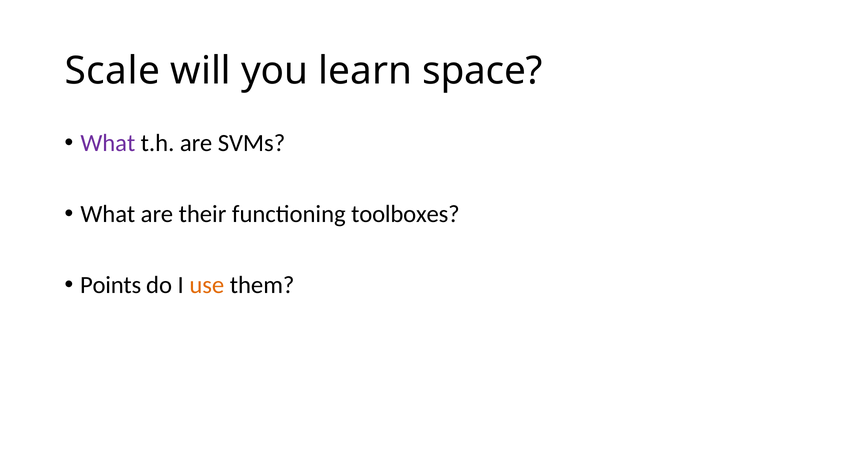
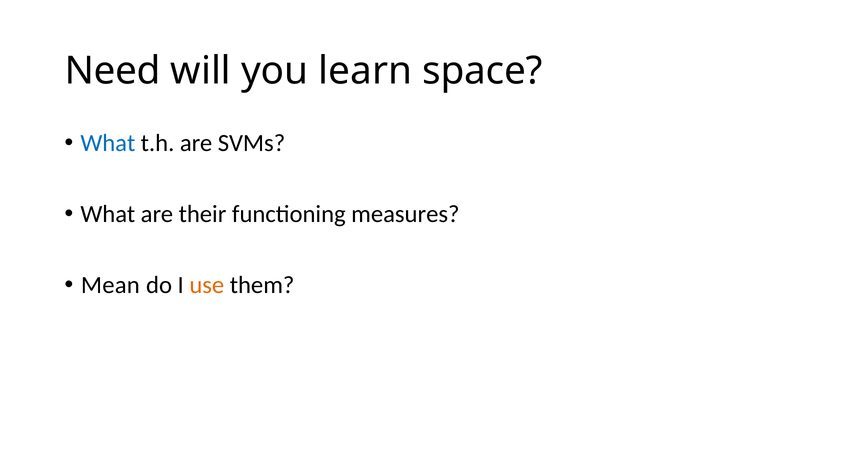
Scale: Scale -> Need (113, 71)
What colour: purple -> blue (108, 143)
toolboxes: toolboxes -> measures (405, 214)
Points: Points -> Mean (110, 285)
